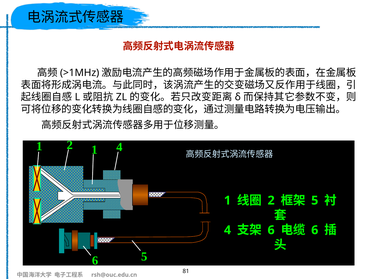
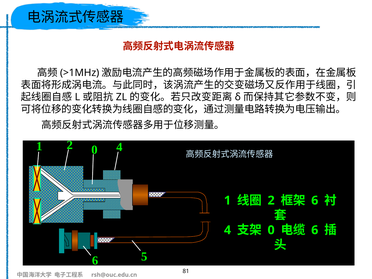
2 1: 1 -> 0 (94, 150)
5: 5 -> 6 (315, 200)
6: 6 -> 0 (271, 230)
